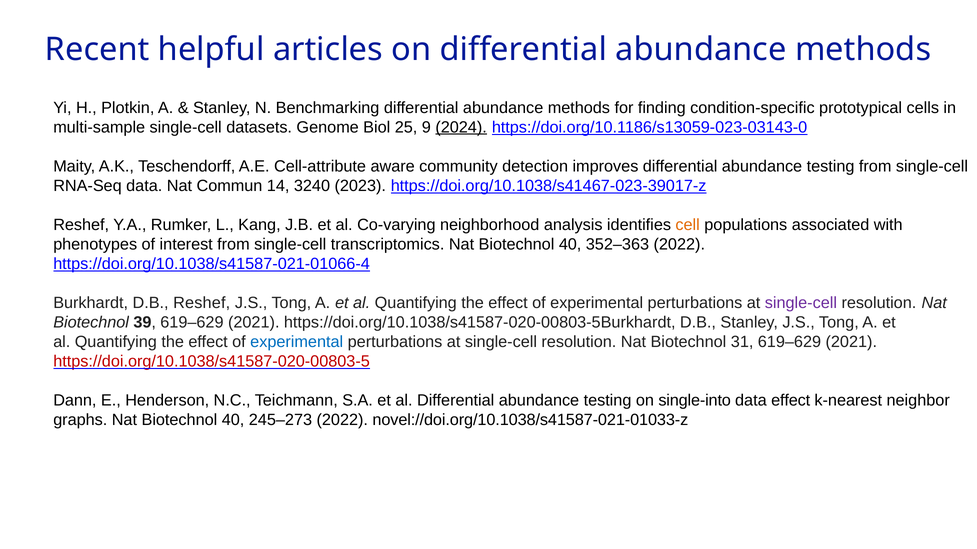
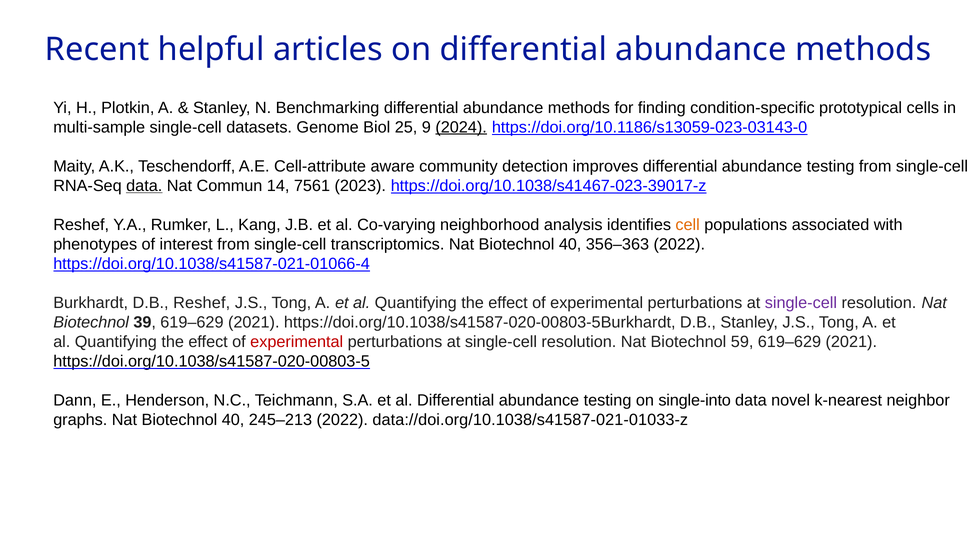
data underline: none -> present (144, 186)
3240: 3240 -> 7561 (312, 186)
352–363: 352–363 -> 356–363 (617, 245)
experimental colour: blue -> red (297, 342)
31: 31 -> 59 (742, 342)
https://doi.org/10.1038/s41587-020-00803-5 colour: red -> black (212, 362)
data effect: effect -> novel (791, 401)
245–273: 245–273 -> 245–213 (280, 420)
novel://doi.org/10.1038/s41587-021-01033-z: novel://doi.org/10.1038/s41587-021-01033-z -> data://doi.org/10.1038/s41587-021-01033-z (530, 420)
